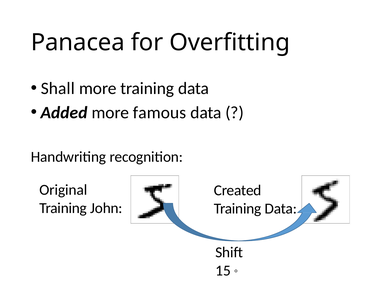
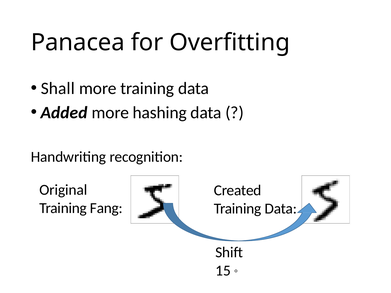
famous: famous -> hashing (160, 113)
John: John -> Fang (106, 208)
